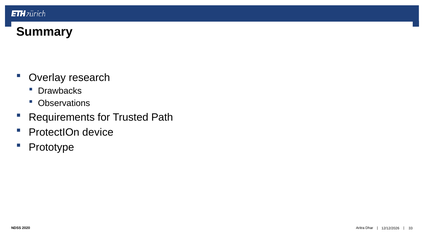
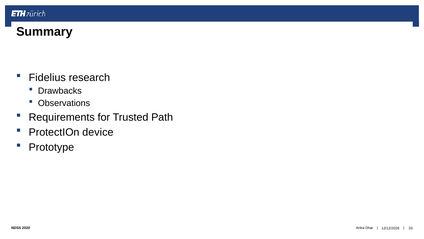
Overlay: Overlay -> Fidelius (47, 78)
